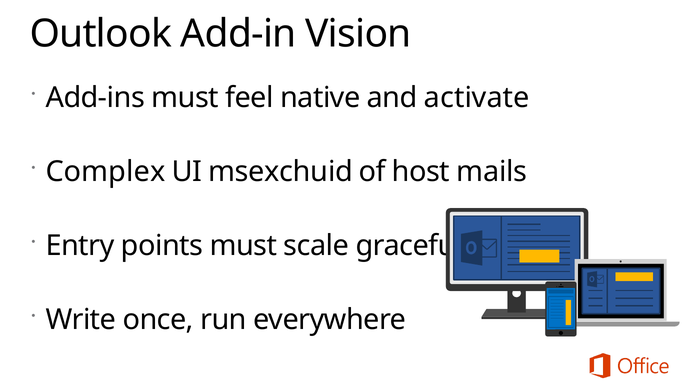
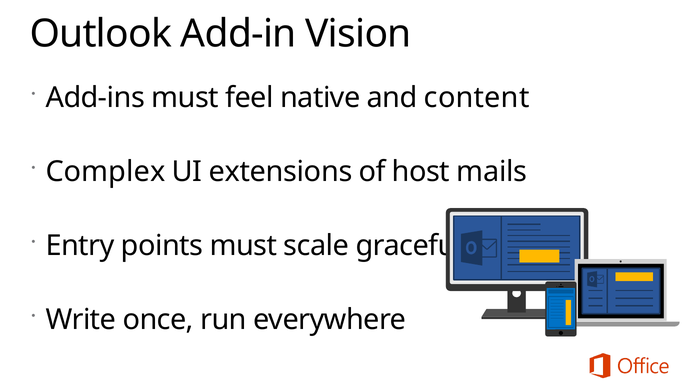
activate: activate -> content (477, 98)
msexchuid: msexchuid -> extensions (281, 172)
